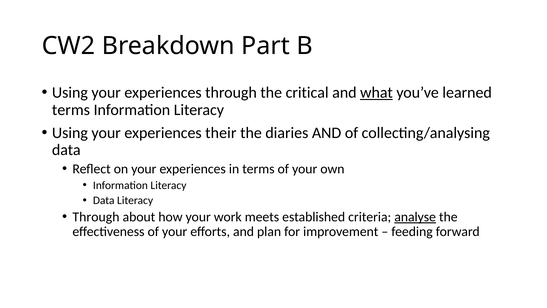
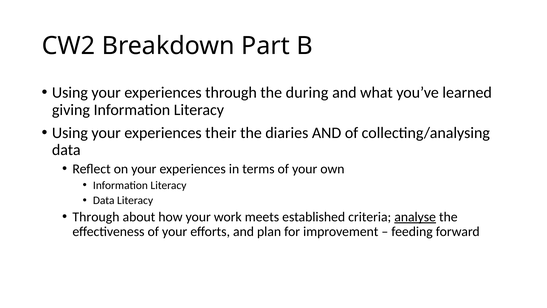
critical: critical -> during (307, 92)
what underline: present -> none (376, 92)
terms: terms -> giving (71, 110)
